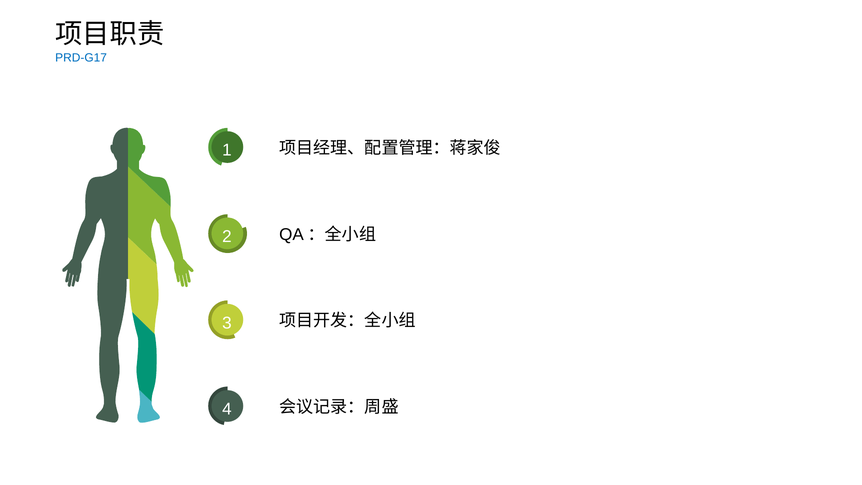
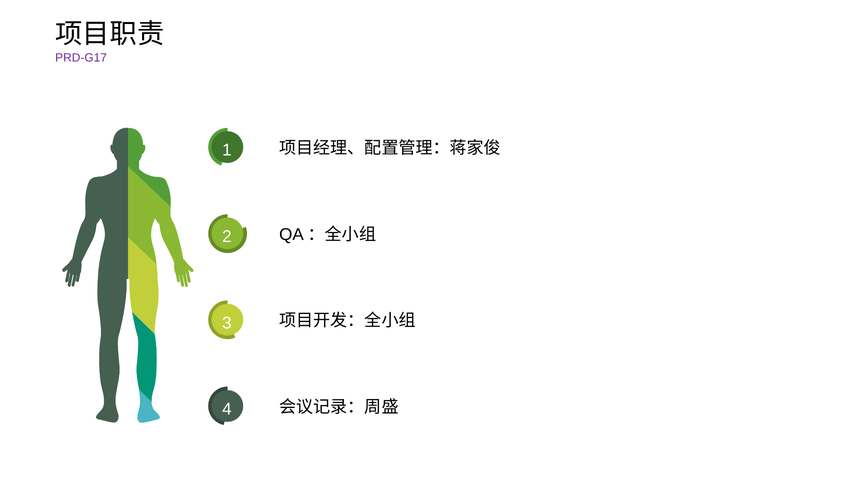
PRD-G17 colour: blue -> purple (81, 58)
